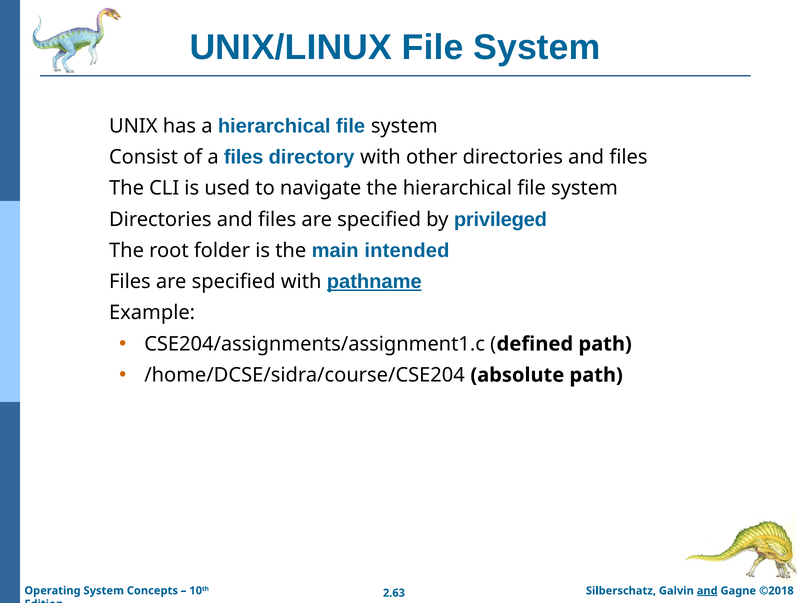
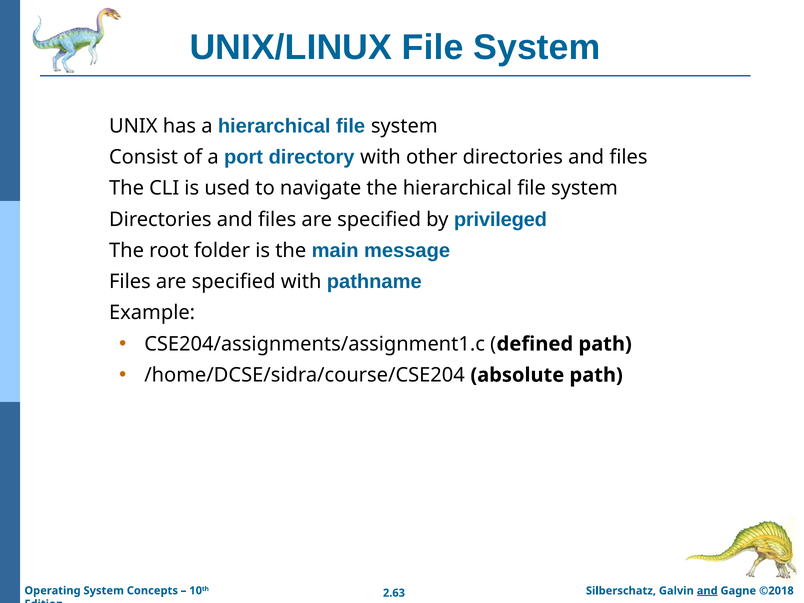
a files: files -> port (244, 157)
intended: intended -> message (407, 251)
pathname underline: present -> none (374, 282)
